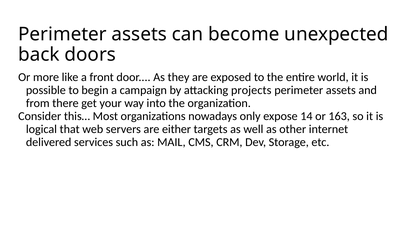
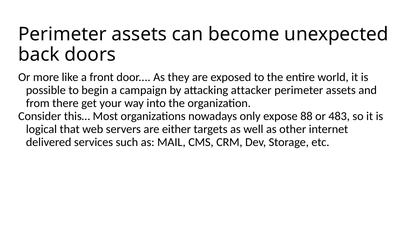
projects: projects -> attacker (251, 90)
14: 14 -> 88 (306, 116)
163: 163 -> 483 (339, 116)
